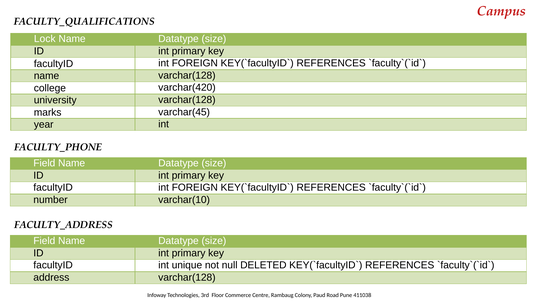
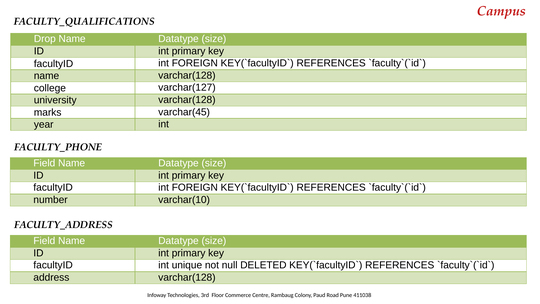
Lock: Lock -> Drop (45, 39)
varchar(420: varchar(420 -> varchar(127 (187, 88)
